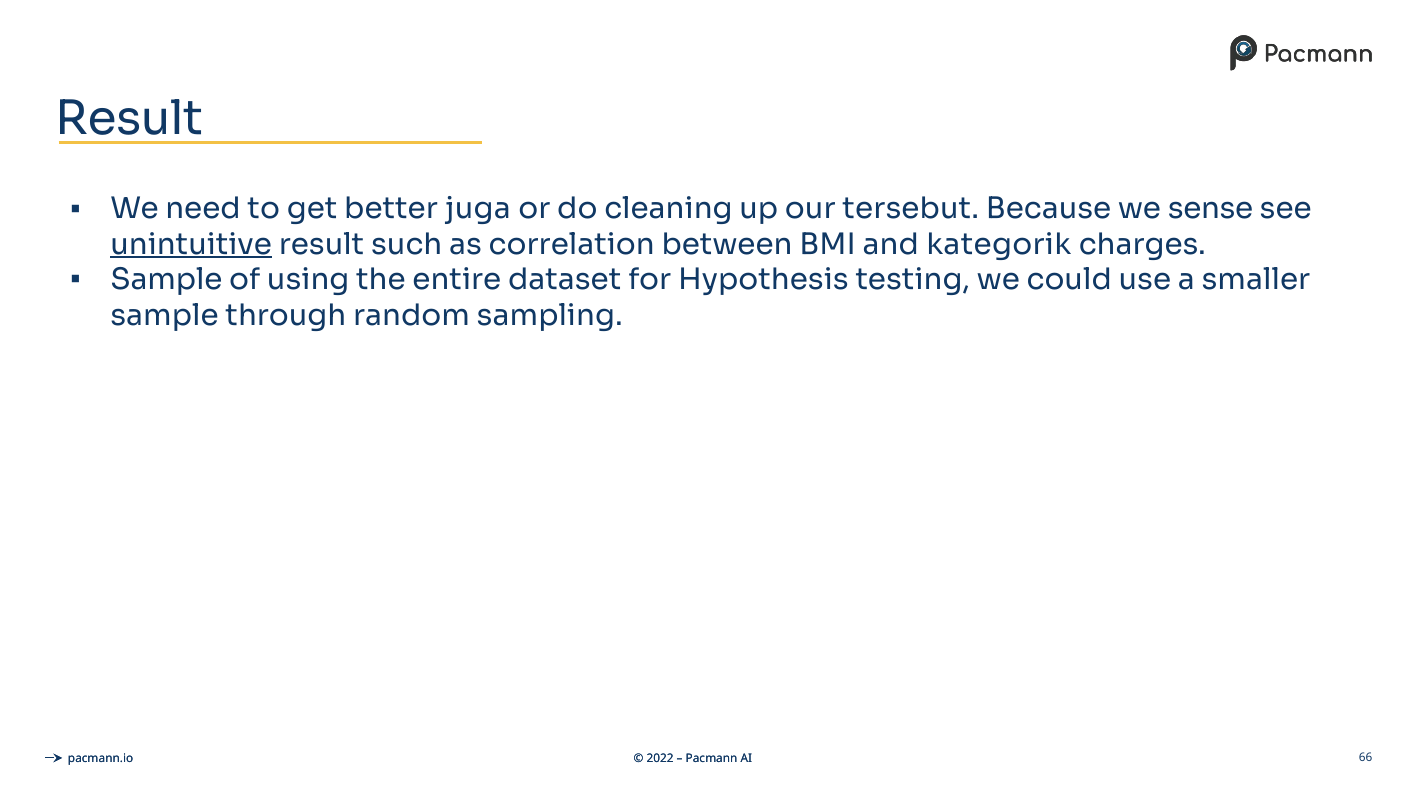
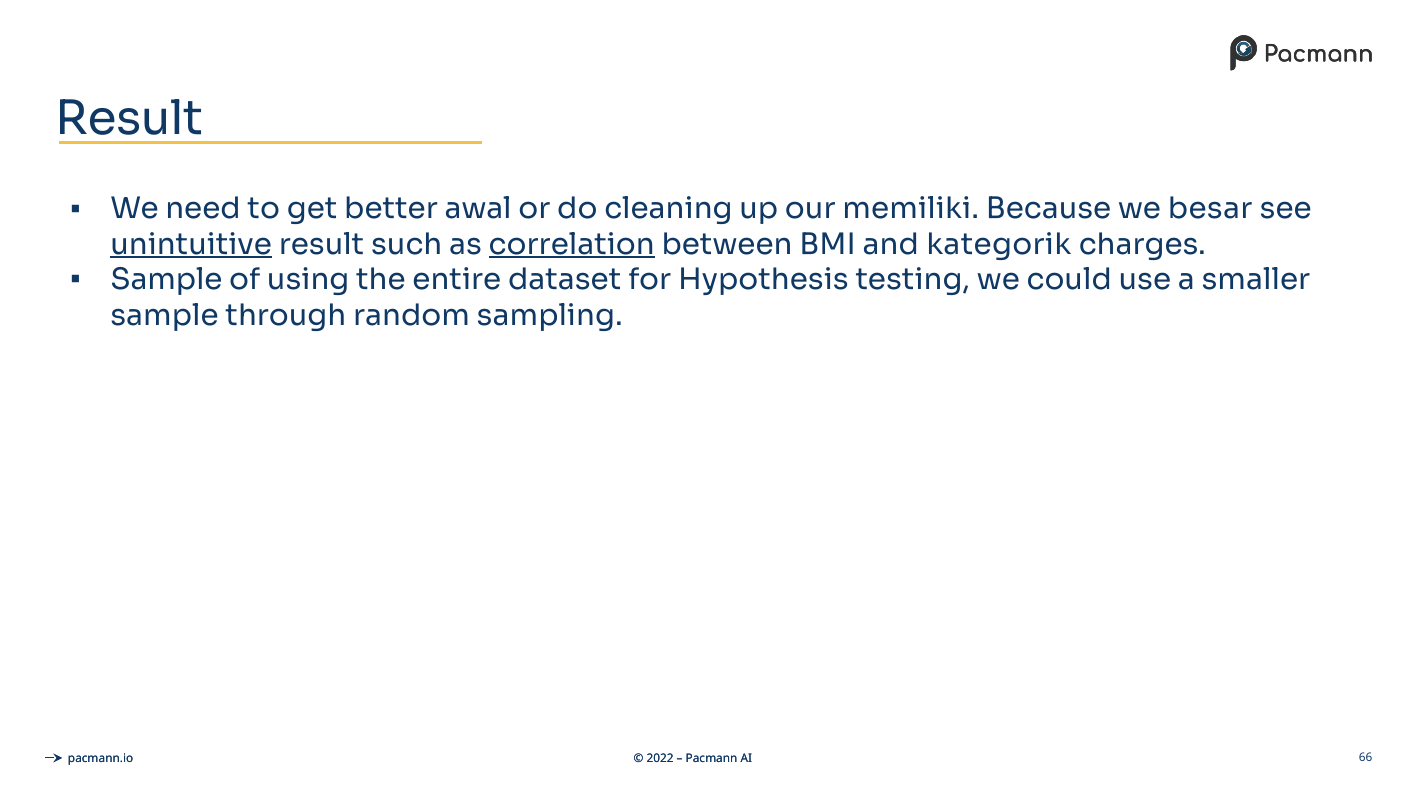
juga: juga -> awal (478, 209)
tersebut: tersebut -> memiliki (911, 209)
sense: sense -> besar (1210, 209)
correlation underline: none -> present (572, 245)
